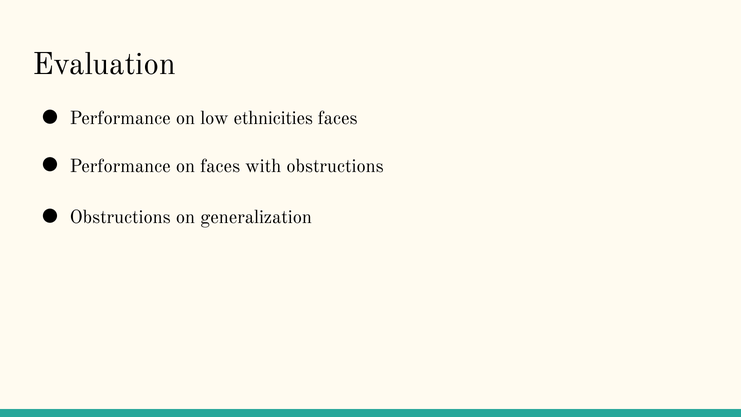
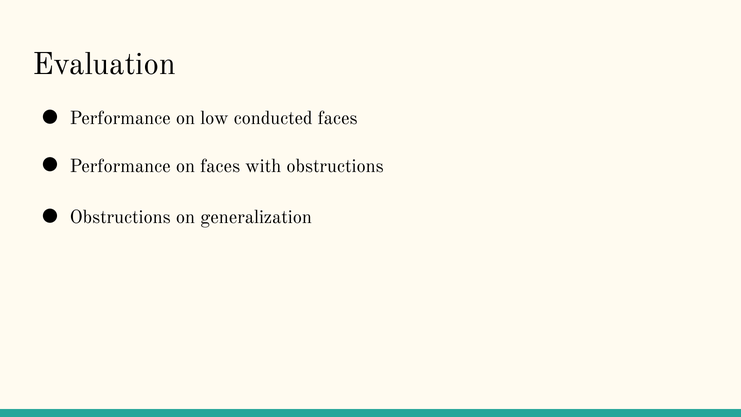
ethnicities: ethnicities -> conducted (273, 118)
